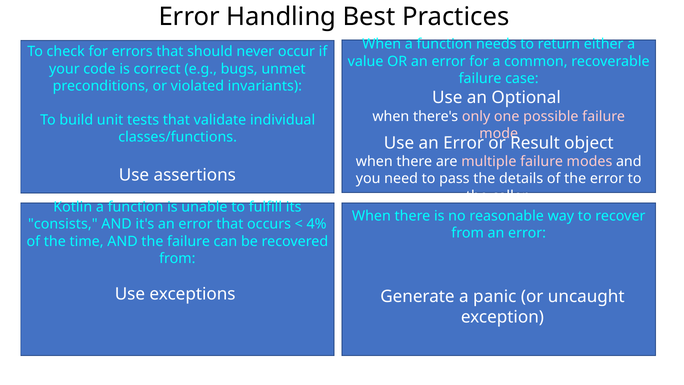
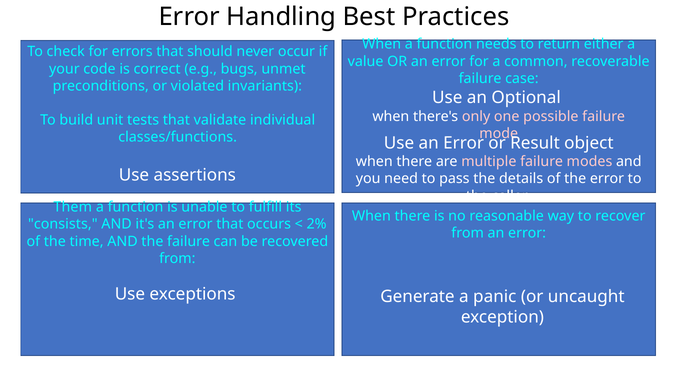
Kotlin: Kotlin -> Them (73, 207)
4%: 4% -> 2% (317, 224)
